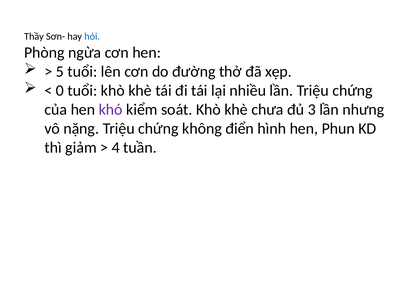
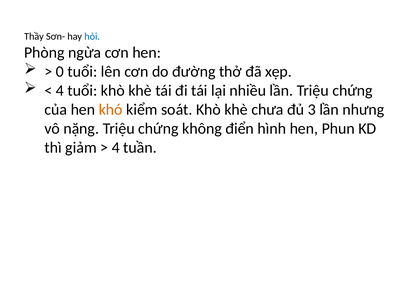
5: 5 -> 0 (60, 71)
0: 0 -> 4 (60, 91)
khó colour: purple -> orange (111, 110)
